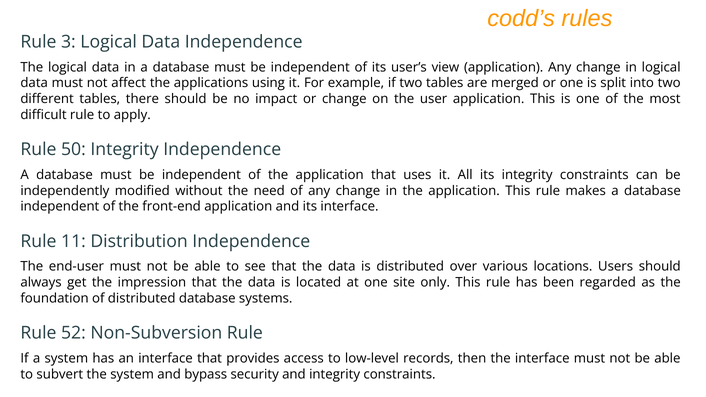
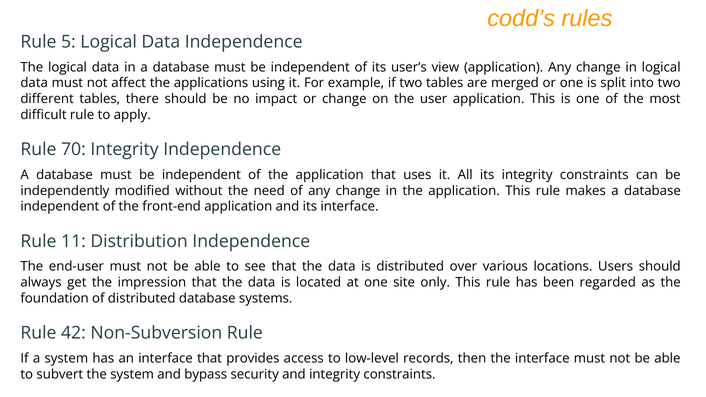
3: 3 -> 5 (68, 42)
50: 50 -> 70 (73, 150)
52: 52 -> 42 (73, 333)
